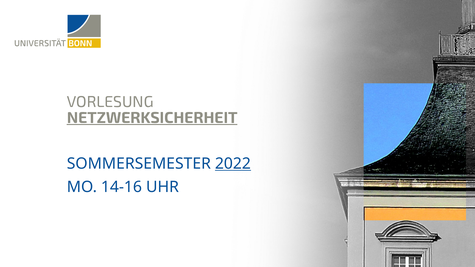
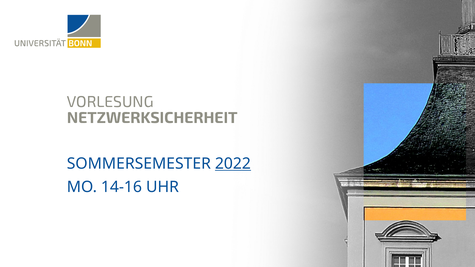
NETZWERKSICHERHEIT underline: present -> none (152, 118)
